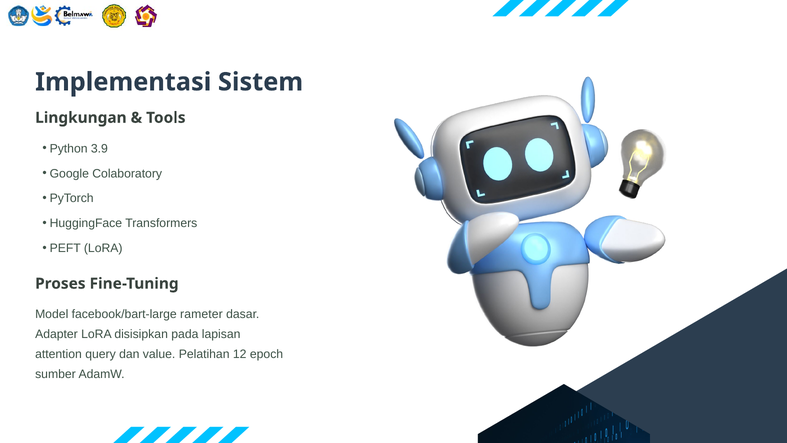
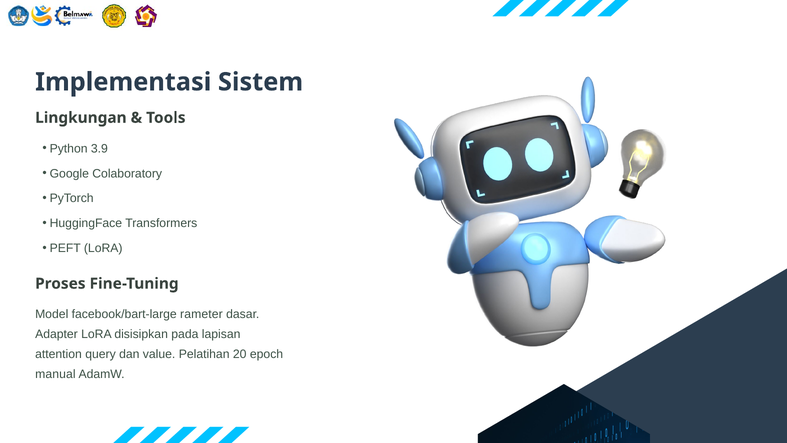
12: 12 -> 20 (240, 354)
sumber: sumber -> manual (55, 374)
